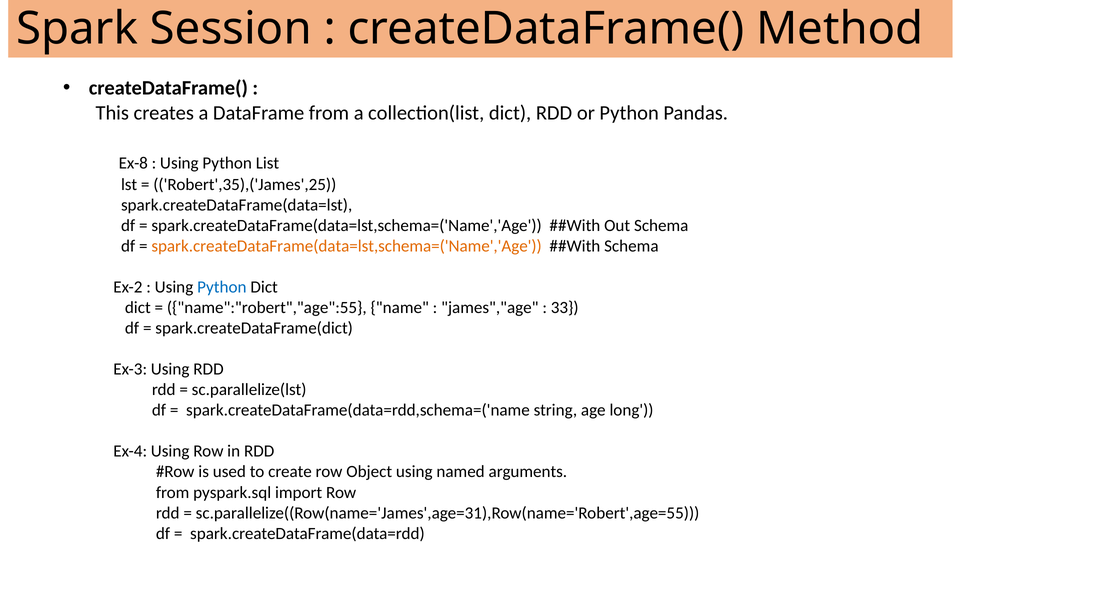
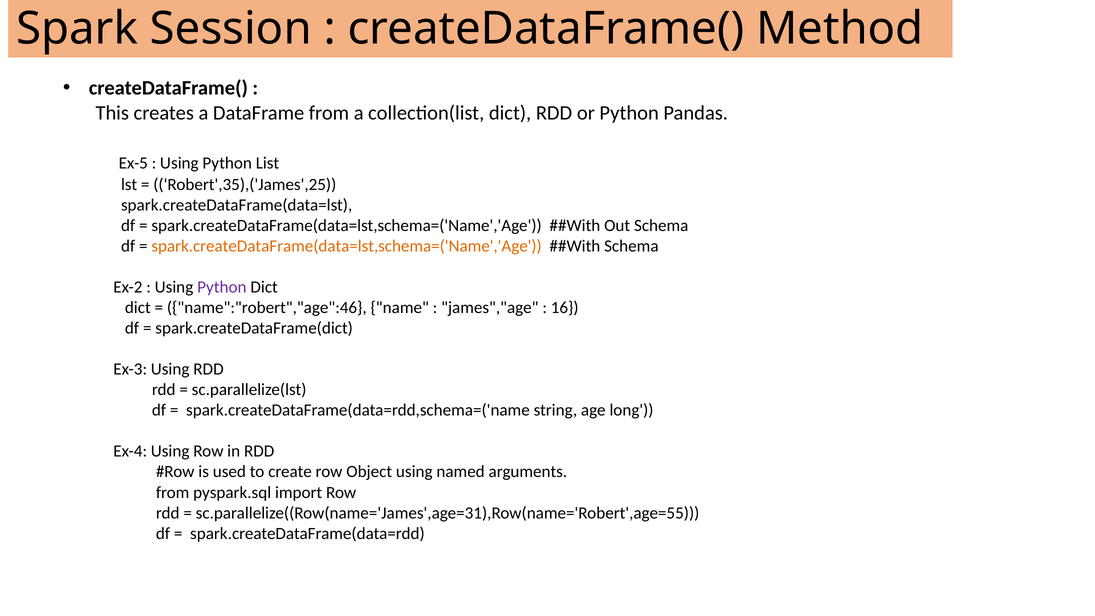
Ex-8: Ex-8 -> Ex-5 (133, 163)
Python colour: blue -> purple (222, 287)
name":"robert","age":55: name":"robert","age":55 -> name":"robert","age":46 (267, 308)
33: 33 -> 16 (565, 308)
